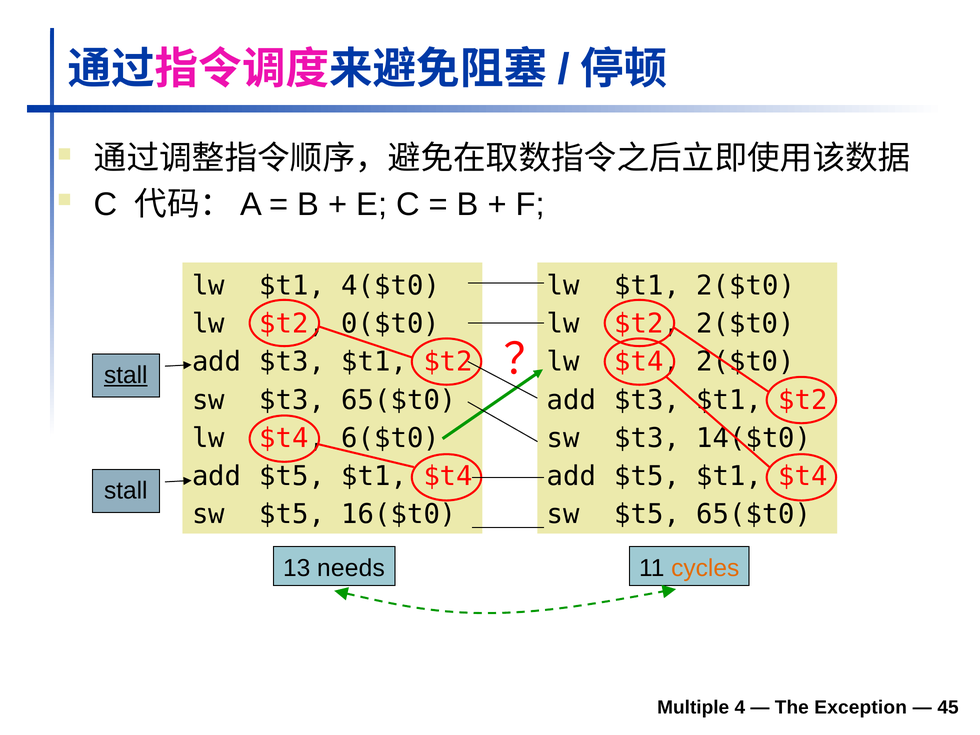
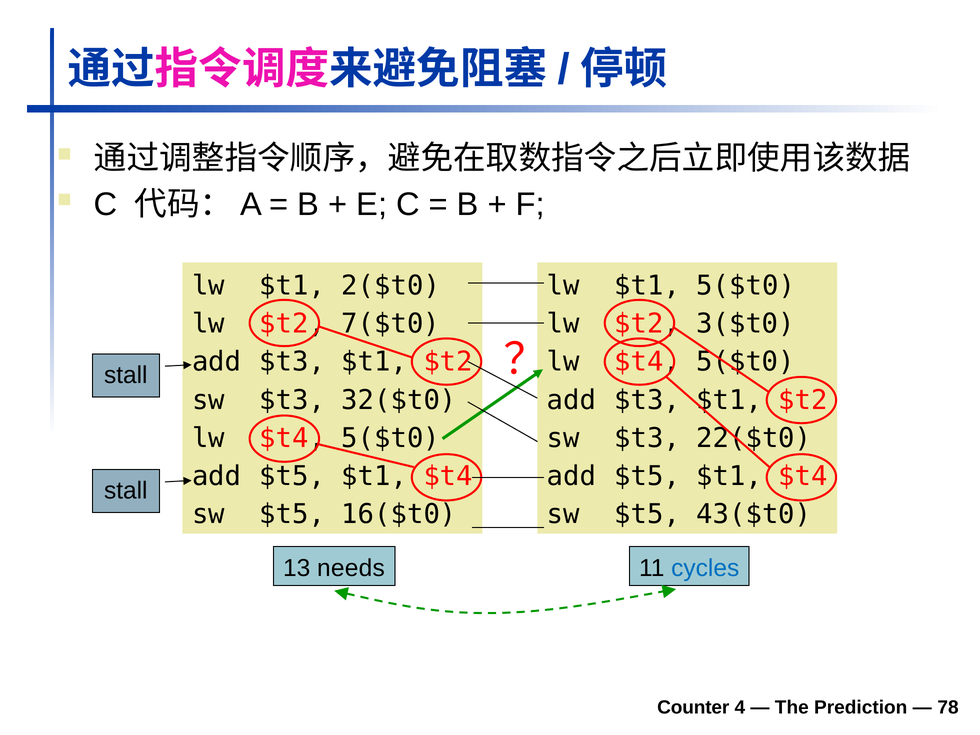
4($t0: 4($t0 -> 2($t0 (391, 286)
$t1 2($t0: 2($t0 -> 5($t0 (746, 286)
0($t0: 0($t0 -> 7($t0 (391, 324)
$t2 2($t0: 2($t0 -> 3($t0 (746, 324)
2($t0: 2($t0 -> 5($t0 (746, 362)
stall underline: present -> none (126, 375)
$t3 65($t0: 65($t0 -> 32($t0 (399, 400)
6($t0: 6($t0 -> 5($t0 (391, 438)
14($t0: 14($t0 -> 22($t0 (754, 438)
$t5 65($t0: 65($t0 -> 43($t0 (754, 514)
cycles colour: orange -> blue (705, 568)
Multiple: Multiple -> Counter (693, 707)
Exception: Exception -> Prediction (861, 707)
45: 45 -> 78 (948, 707)
